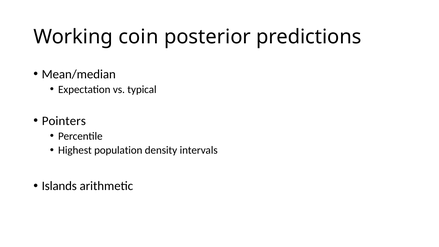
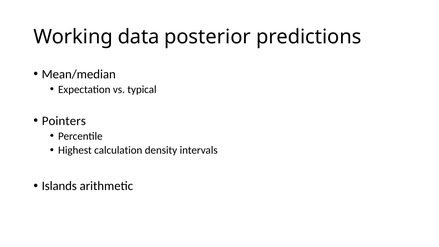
coin: coin -> data (139, 37)
population: population -> calculation (118, 150)
